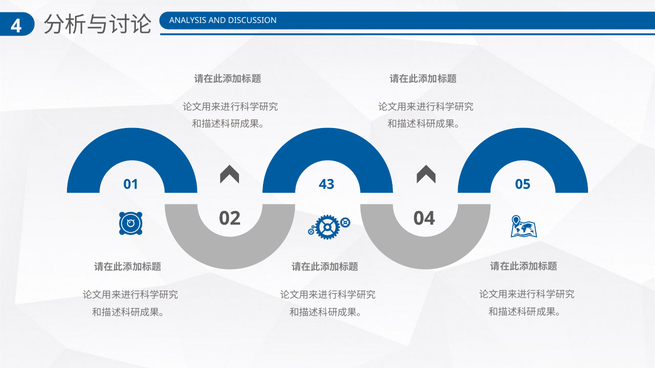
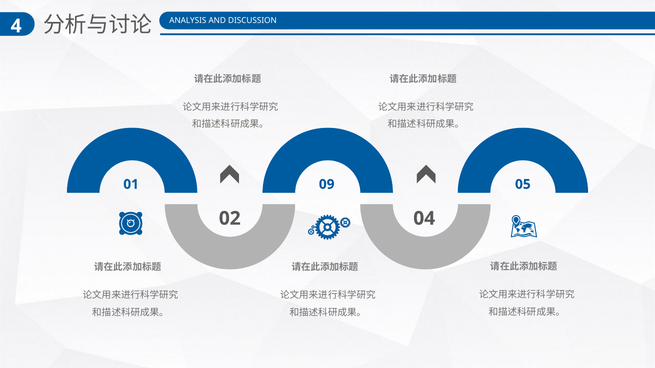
43: 43 -> 09 (327, 185)
